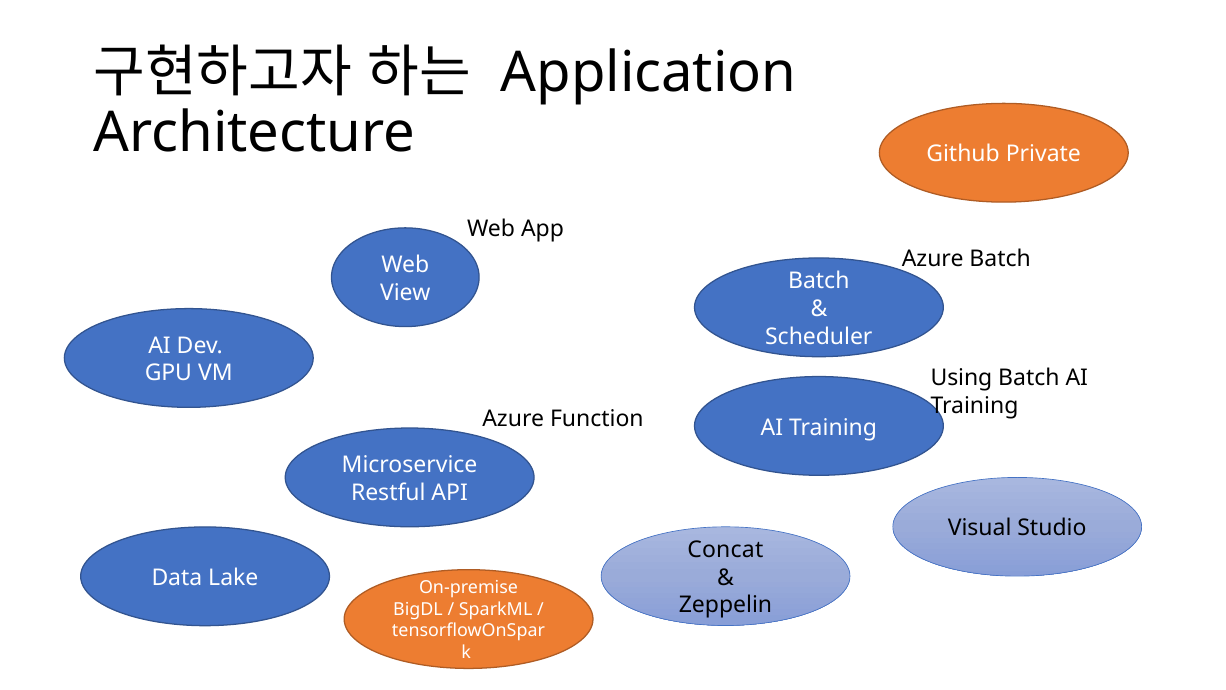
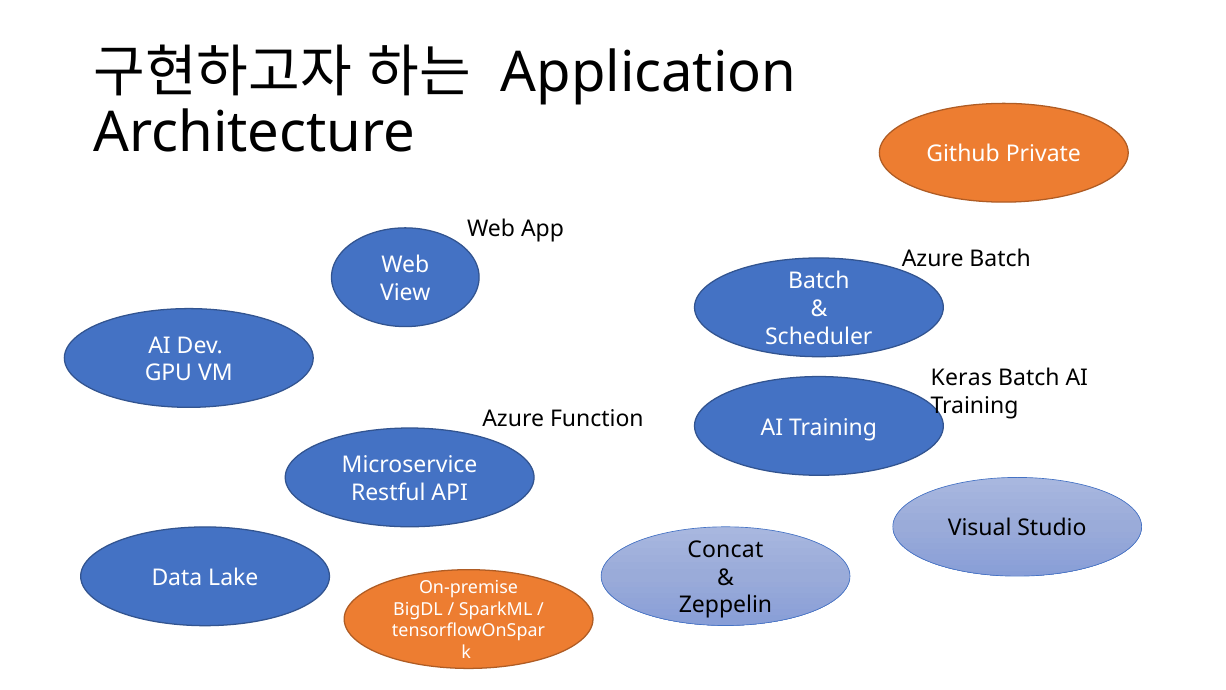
Using: Using -> Keras (961, 378)
